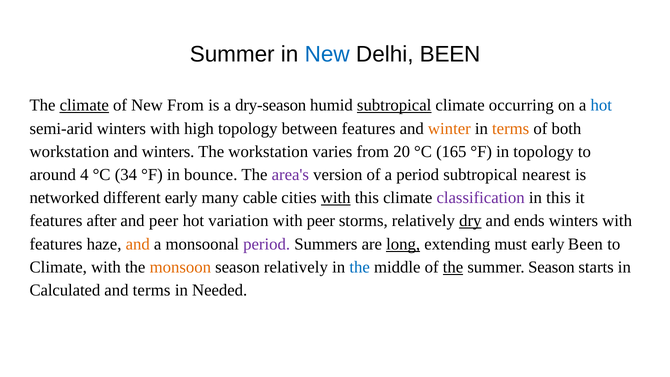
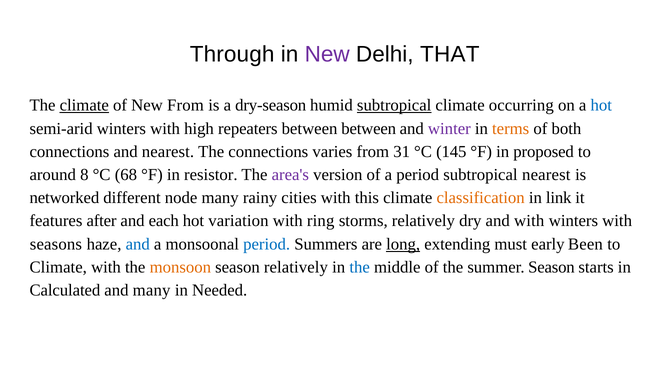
Summer: Summer -> Through (232, 54)
New colour: blue -> purple (327, 54)
Delhi BEEN: BEEN -> THAT (450, 54)
high topology: topology -> repeaters (248, 128)
between features: features -> between (369, 128)
winter colour: orange -> purple (449, 128)
workstation: workstation -> connections (69, 152)
and winters: winters -> nearest (168, 152)
The workstation: workstation -> connections (268, 152)
20: 20 -> 31 (402, 152)
165: 165 -> 145 (451, 152)
in topology: topology -> proposed (544, 152)
4: 4 -> 8 (84, 175)
34: 34 -> 68 (126, 175)
bounce: bounce -> resistor (211, 175)
different early: early -> node (181, 198)
cable: cable -> rainy (260, 198)
with underline: present -> none (336, 198)
classification colour: purple -> orange (481, 198)
in this: this -> link (559, 198)
and peer: peer -> each (164, 221)
with peer: peer -> ring (321, 221)
dry underline: present -> none (470, 221)
and ends: ends -> with (529, 221)
features: features -> seasons (56, 244)
and colour: orange -> blue (138, 244)
period colour: purple -> blue (267, 244)
the underline: present -> none (453, 267)
and terms: terms -> many (152, 290)
